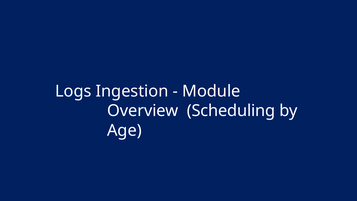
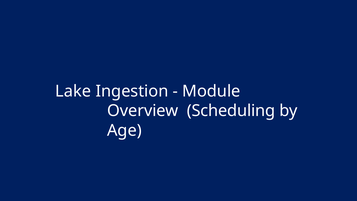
Logs: Logs -> Lake (73, 91)
